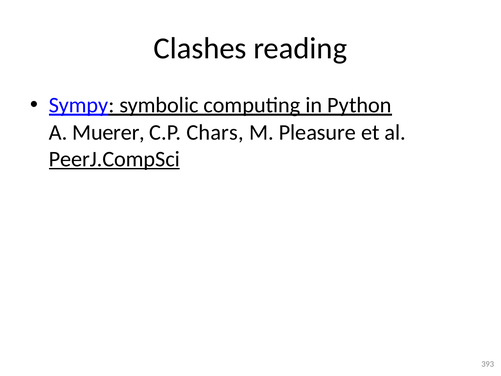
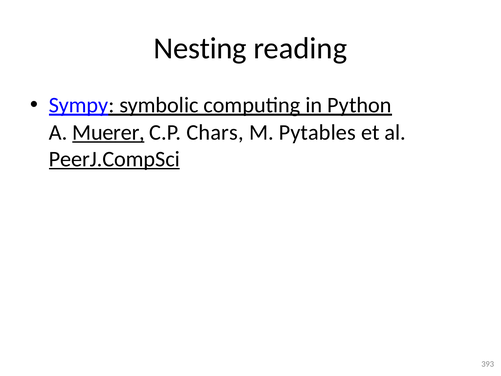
Clashes: Clashes -> Nesting (200, 48)
Muerer underline: none -> present (108, 132)
Pleasure: Pleasure -> Pytables (317, 132)
